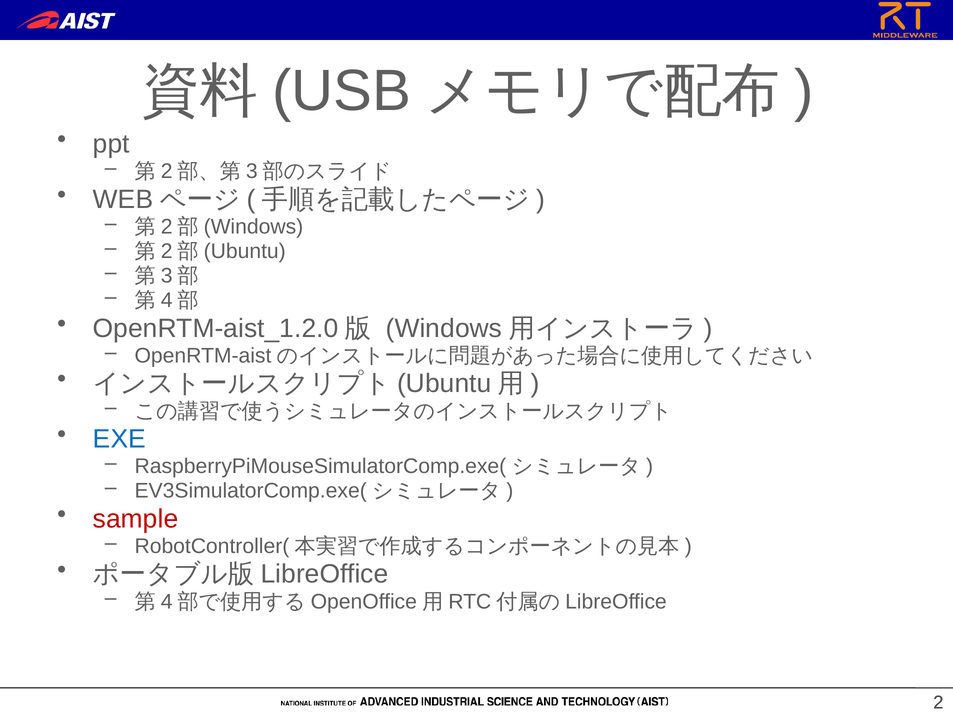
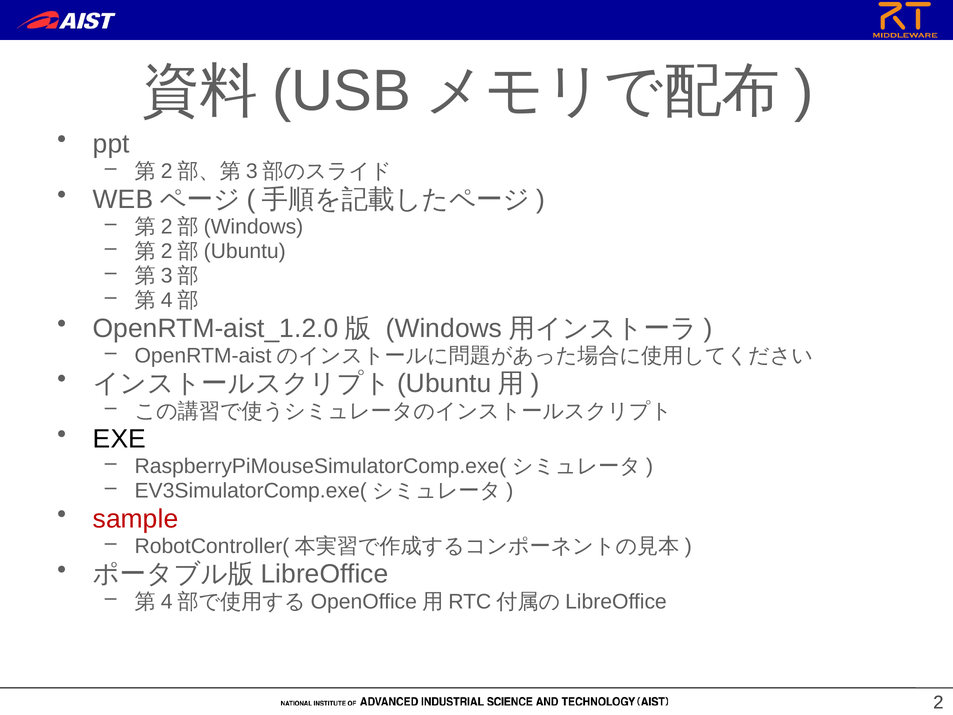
EXE colour: blue -> black (119, 439)
